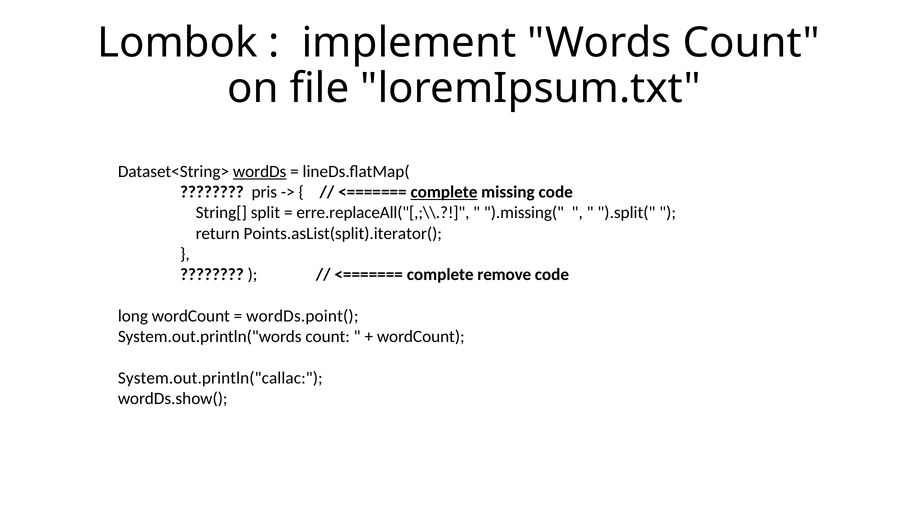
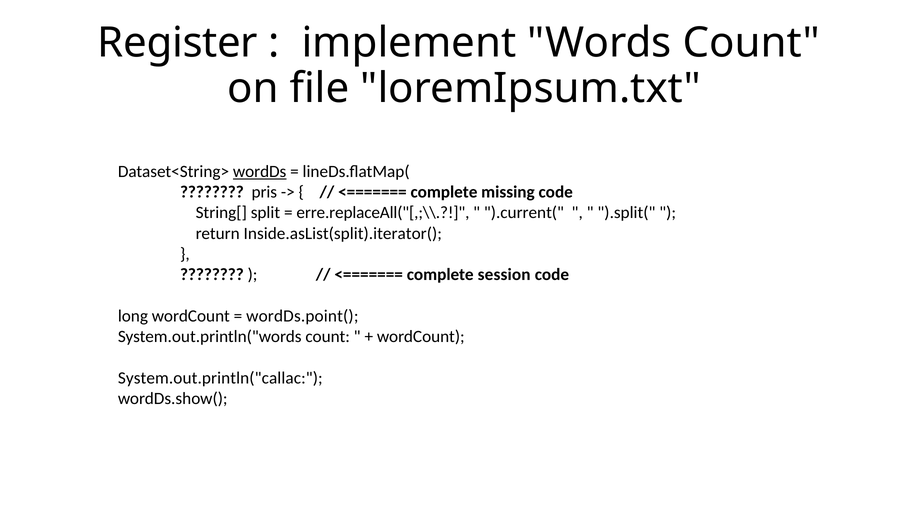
Lombok: Lombok -> Register (178, 43)
complete underline: present -> none (444, 192)
).missing(: ).missing( -> ).current( (524, 213)
Points.asList(split).iterator(: Points.asList(split).iterator( -> Inside.asList(split).iterator( (343, 234)
remove: remove -> session (504, 275)
